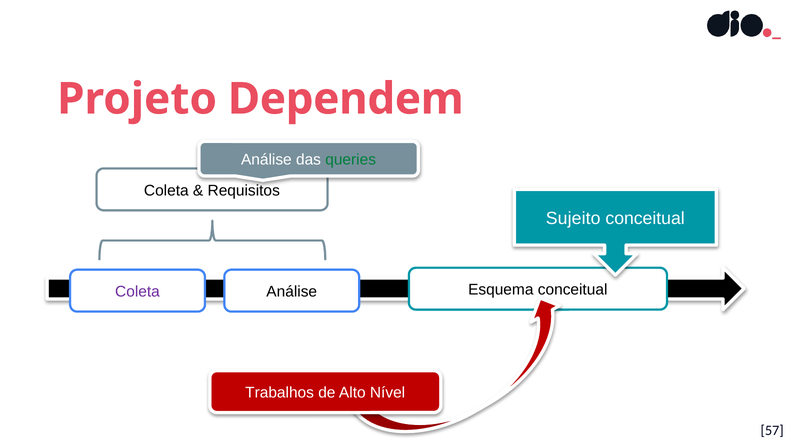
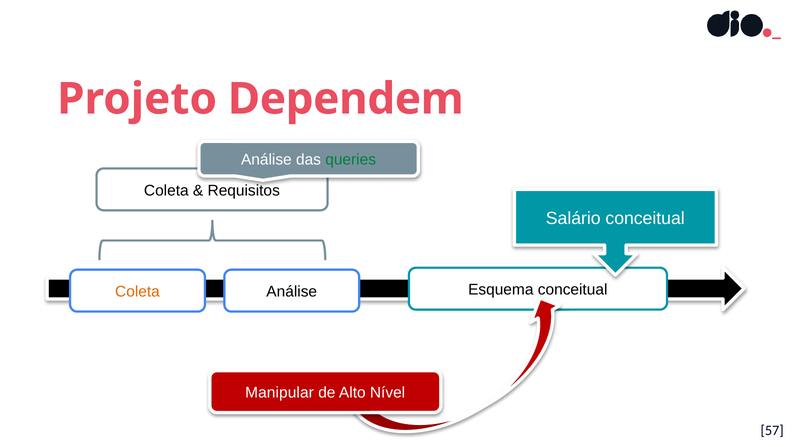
Sujeito: Sujeito -> Salário (573, 219)
Coleta colour: purple -> orange (137, 292)
Trabalhos: Trabalhos -> Manipular (280, 393)
